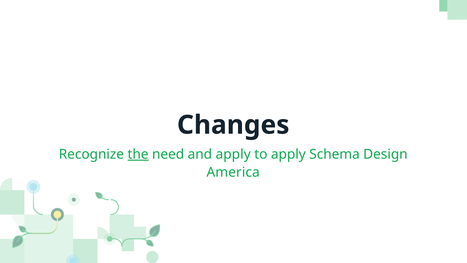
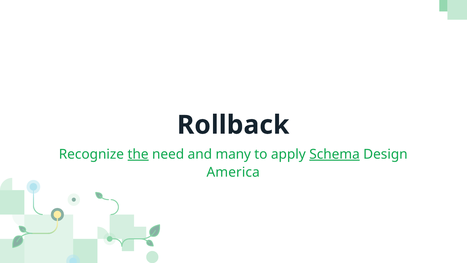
Changes: Changes -> Rollback (233, 125)
and apply: apply -> many (233, 154)
Schema underline: none -> present (335, 154)
